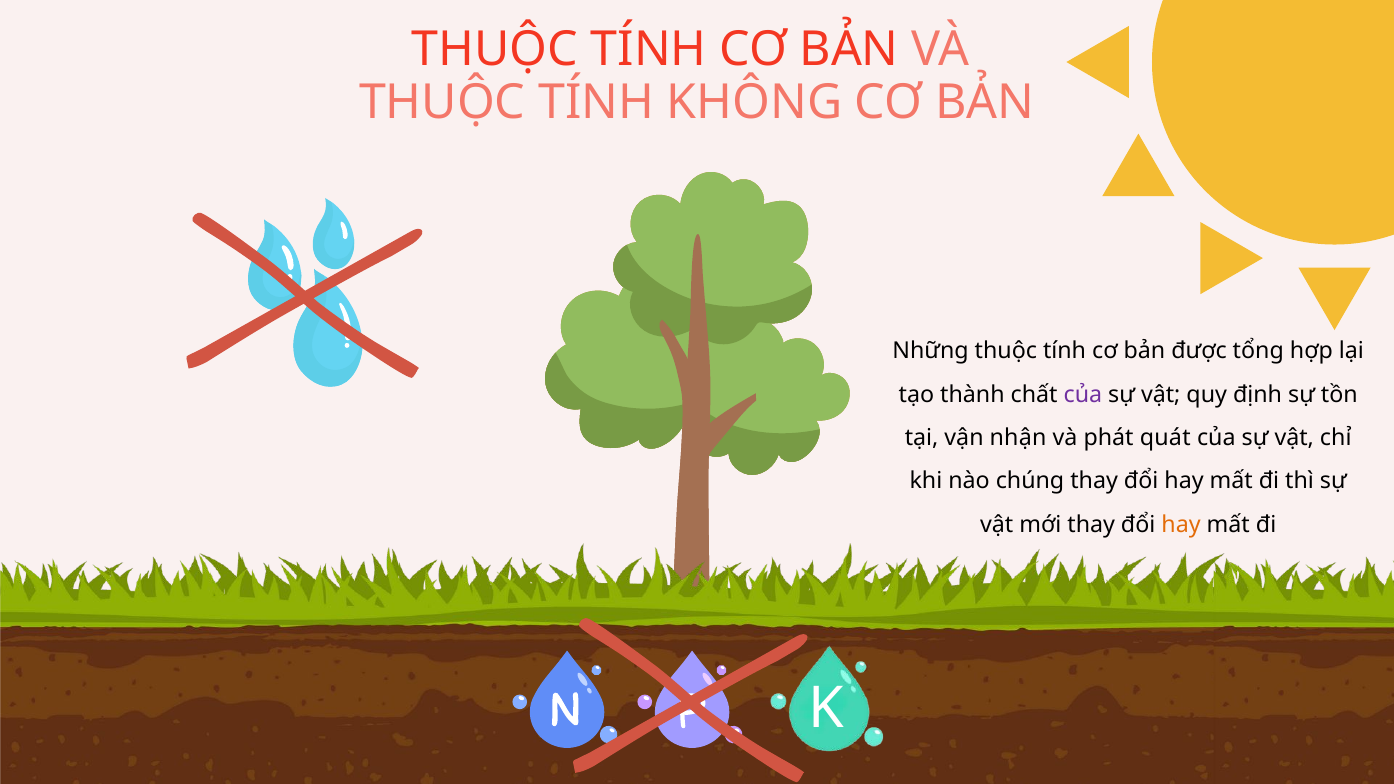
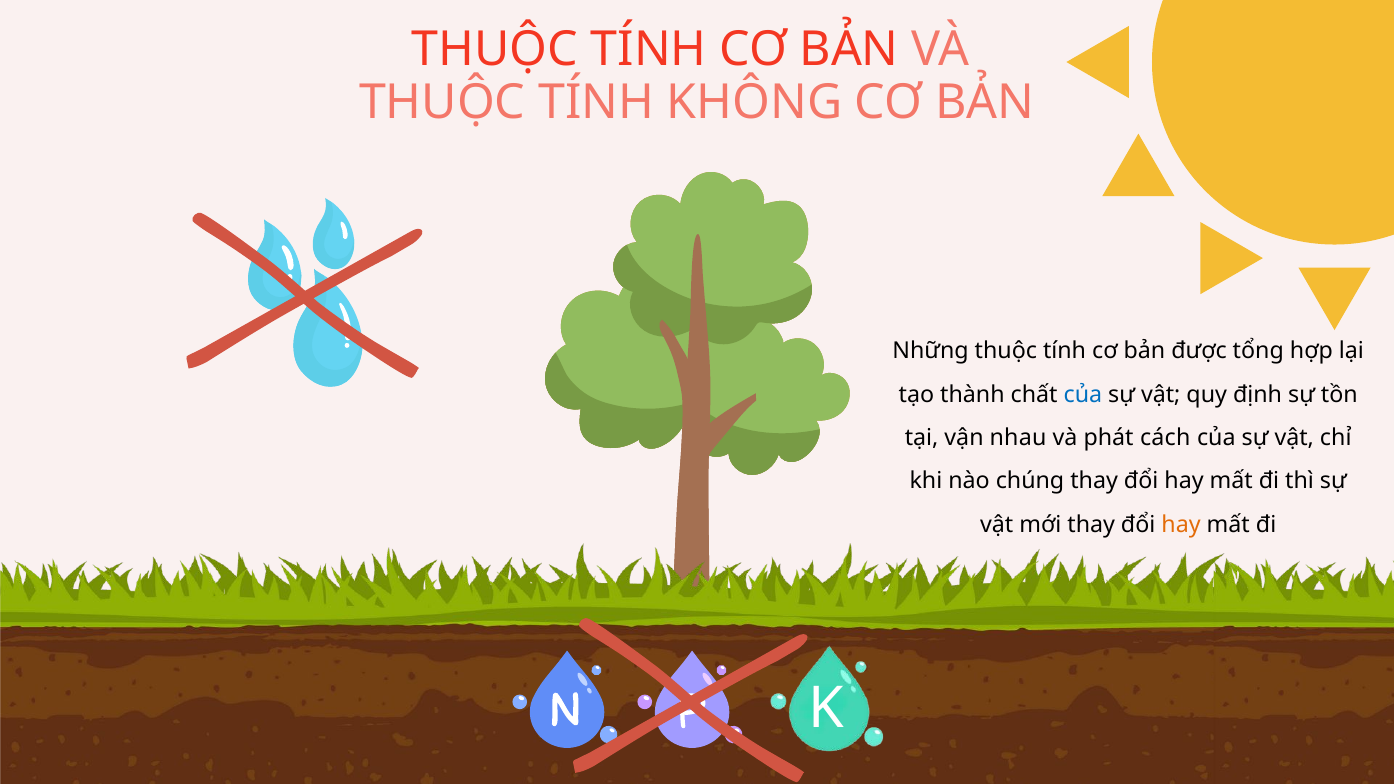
của colour: purple -> blue (1083, 394)
nhận: nhận -> nhau (1018, 438)
quát: quát -> cách (1165, 438)
